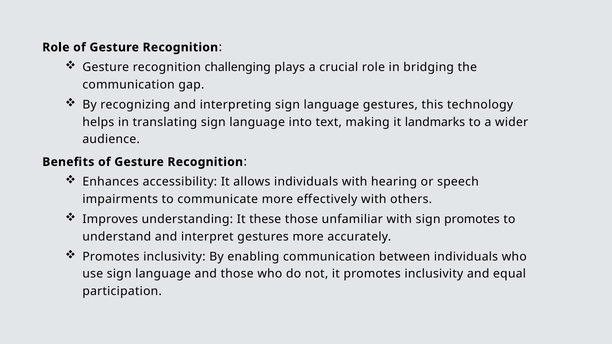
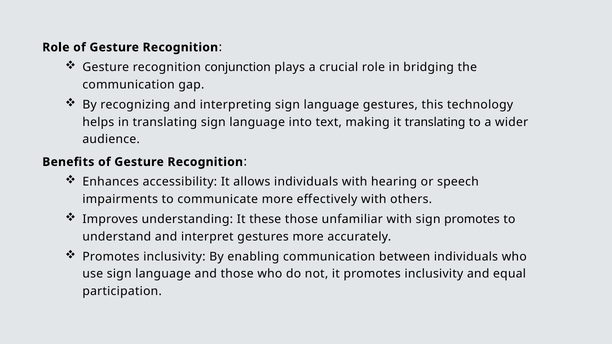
challenging: challenging -> conjunction (238, 67)
it landmarks: landmarks -> translating (435, 122)
